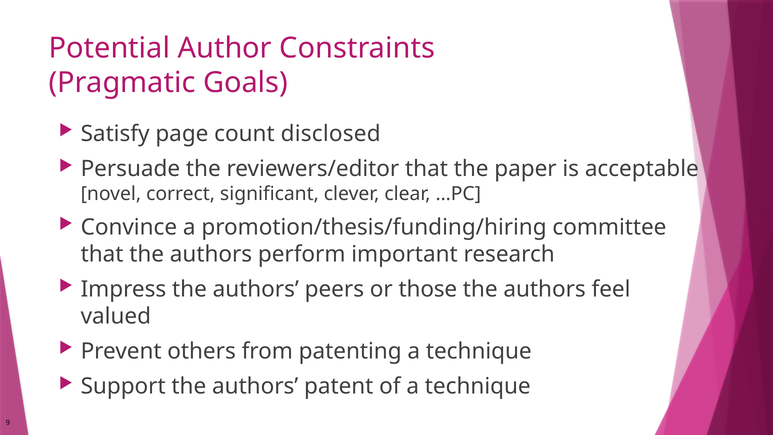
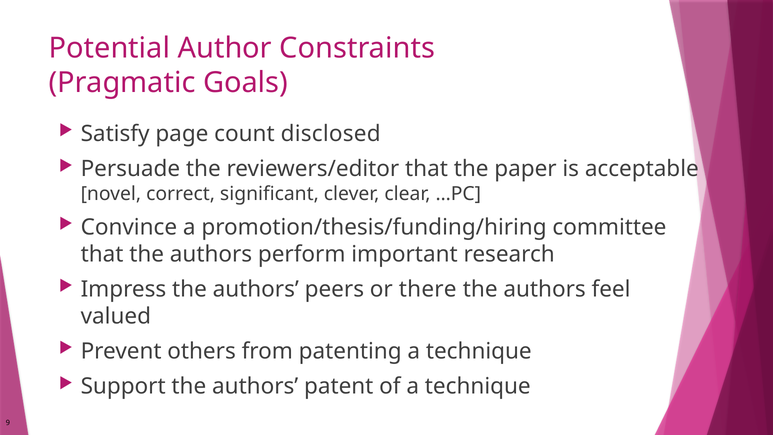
those: those -> there (428, 289)
